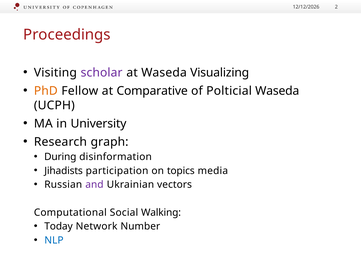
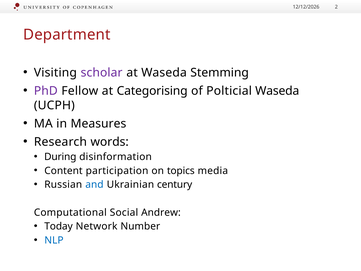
Proceedings: Proceedings -> Department (67, 35)
Visualizing: Visualizing -> Stemming (220, 73)
PhD colour: orange -> purple (46, 91)
Comparative: Comparative -> Categorising (152, 91)
University: University -> Measures (98, 123)
graph: graph -> words (110, 142)
Jihadists: Jihadists -> Content (63, 171)
and colour: purple -> blue (94, 184)
vectors: vectors -> century (175, 184)
Walking: Walking -> Andrew (161, 212)
